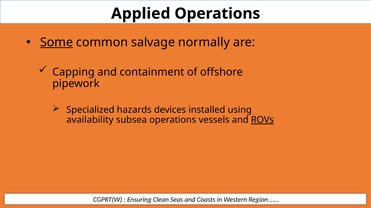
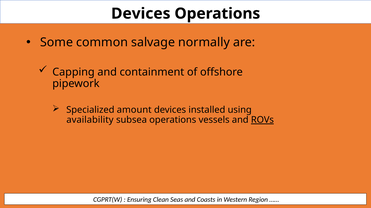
Applied: Applied -> Devices (141, 14)
Some underline: present -> none (57, 42)
hazards: hazards -> amount (134, 110)
